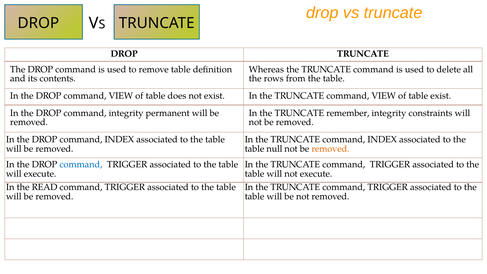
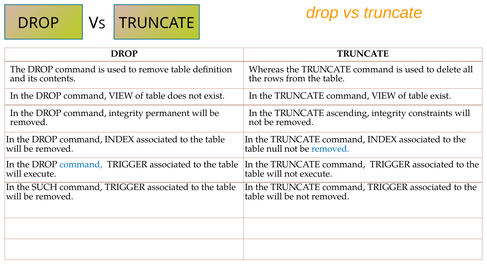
remember: remember -> ascending (348, 113)
removed colour: orange -> blue (330, 149)
READ: READ -> SUCH (45, 187)
